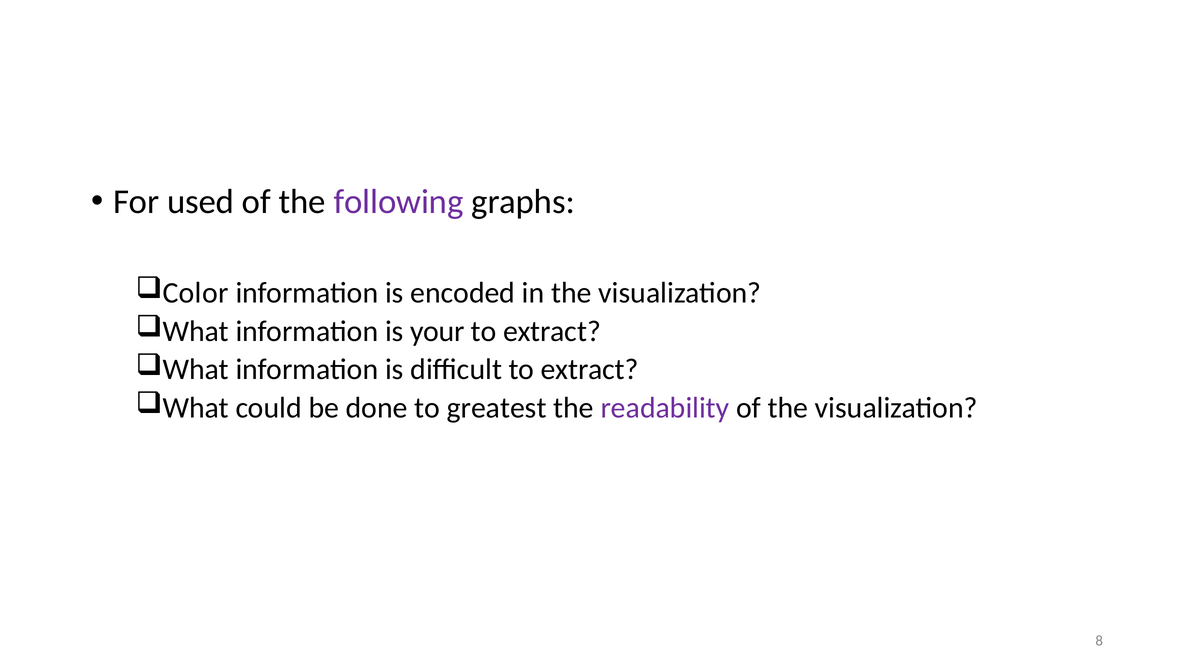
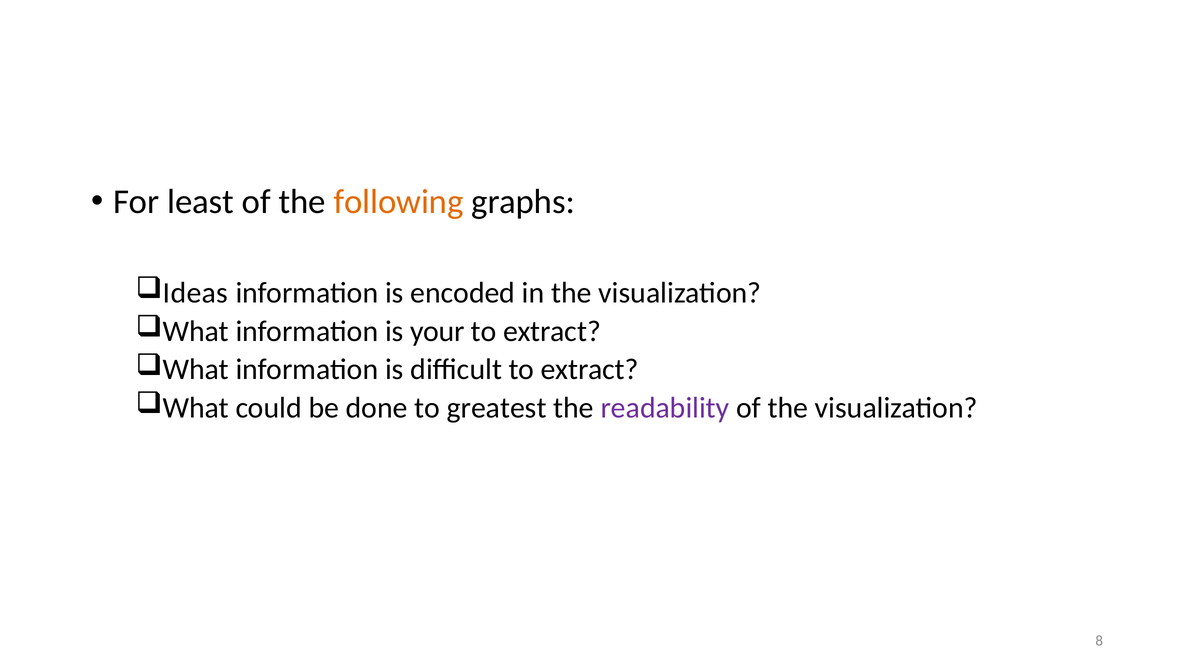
used: used -> least (201, 202)
following colour: purple -> orange (399, 202)
Color: Color -> Ideas (196, 293)
